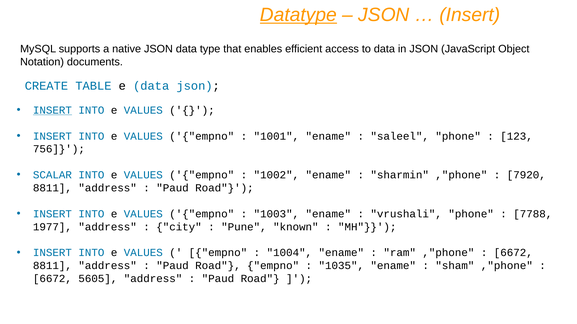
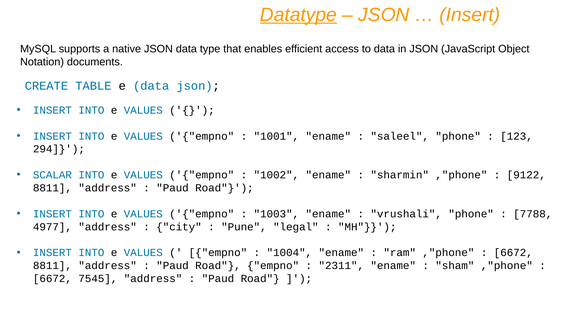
INSERT underline: present -> none (52, 110)
756: 756 -> 294 (59, 149)
7920: 7920 -> 9122 (526, 175)
1977: 1977 -> 4977 (52, 227)
known: known -> legal (296, 227)
1035: 1035 -> 2311 (341, 266)
5605: 5605 -> 7545 (98, 279)
